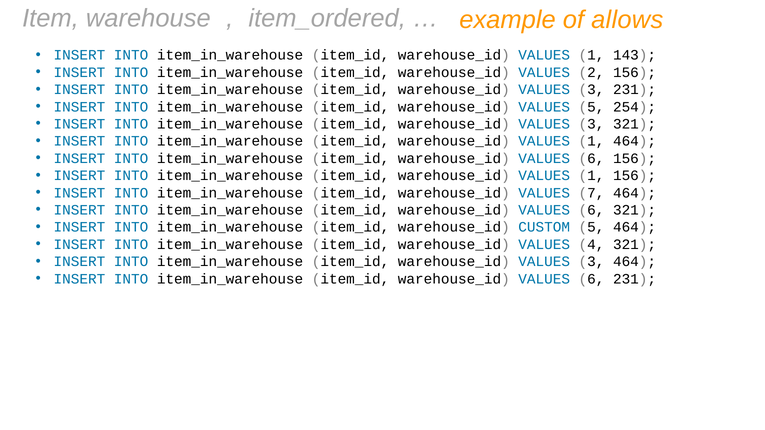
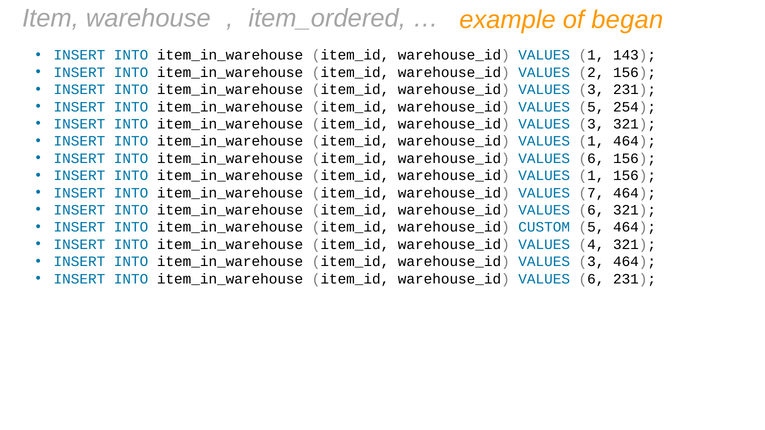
allows: allows -> began (627, 20)
